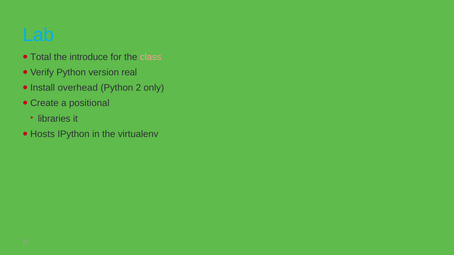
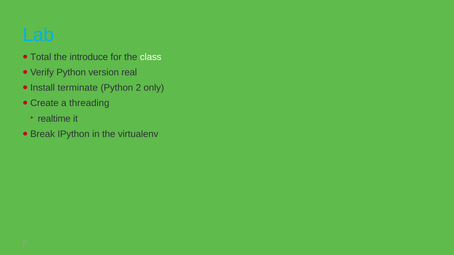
class colour: pink -> white (151, 57)
overhead: overhead -> terminate (78, 88)
positional: positional -> threading (89, 103)
libraries: libraries -> realtime (54, 119)
Hosts: Hosts -> Break (43, 134)
